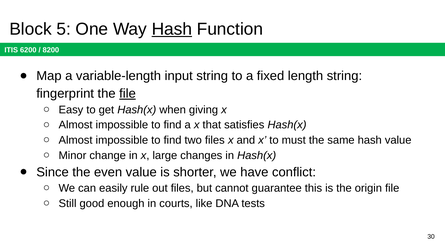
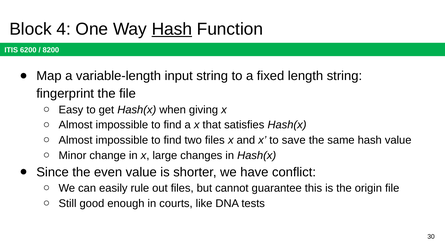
5: 5 -> 4 (64, 29)
file underline: present -> none (128, 94)
must: must -> save (294, 140)
